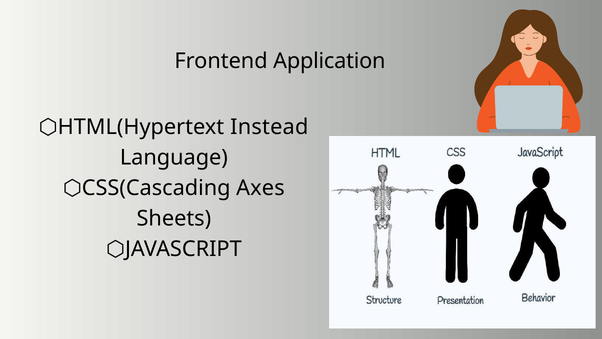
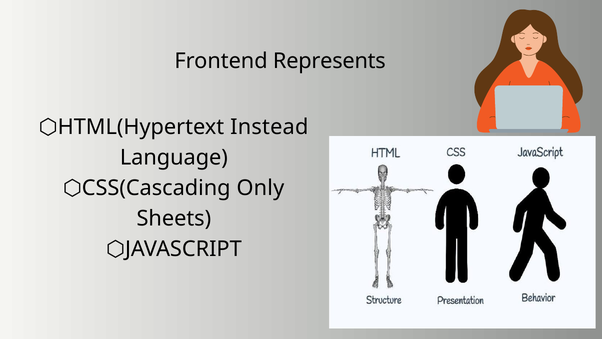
Application: Application -> Represents (329, 61)
Axes: Axes -> Only (260, 188)
